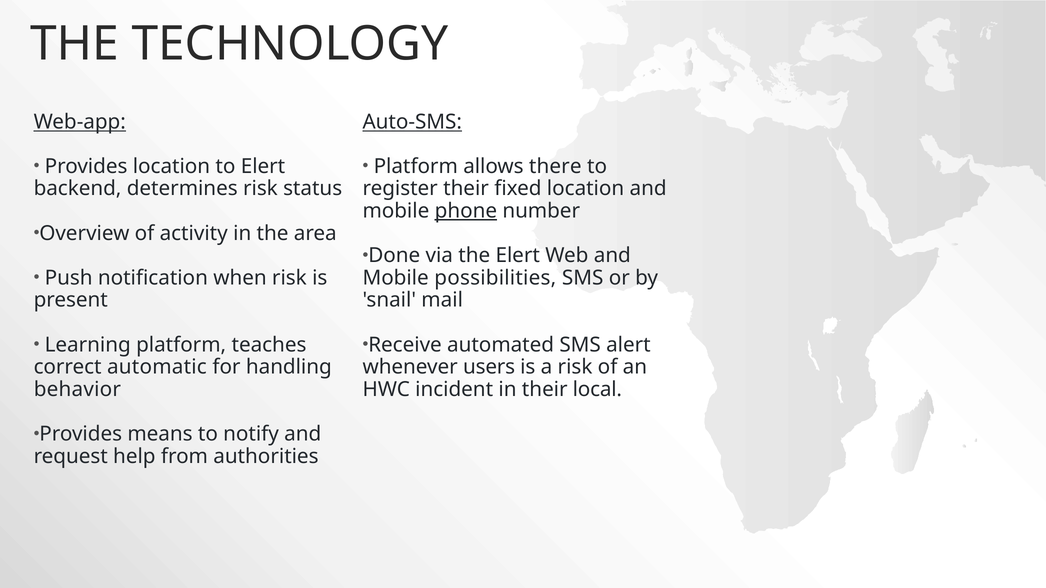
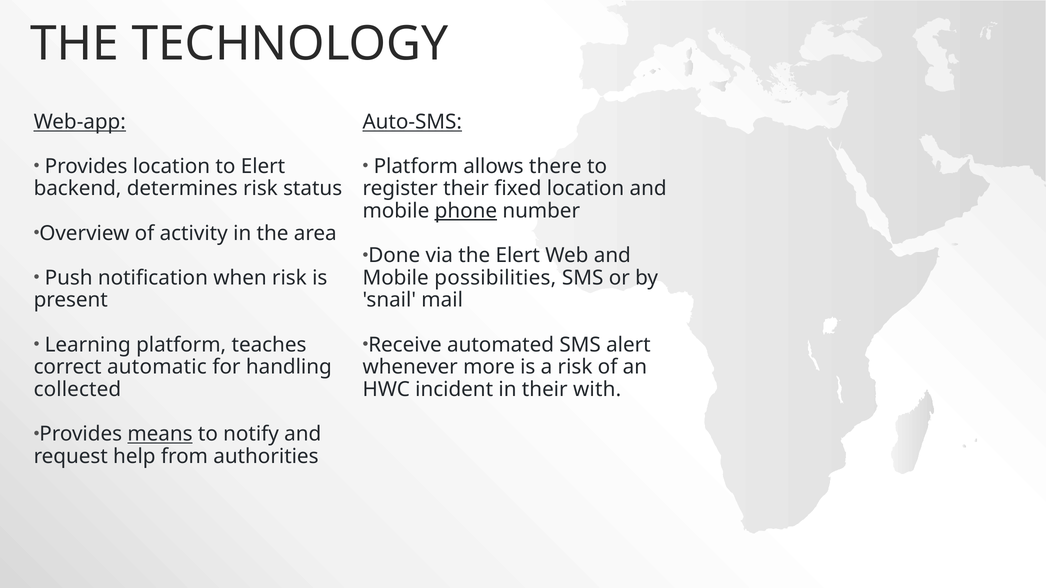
users: users -> more (489, 367)
behavior: behavior -> collected (77, 390)
local: local -> with (597, 390)
means underline: none -> present (160, 434)
